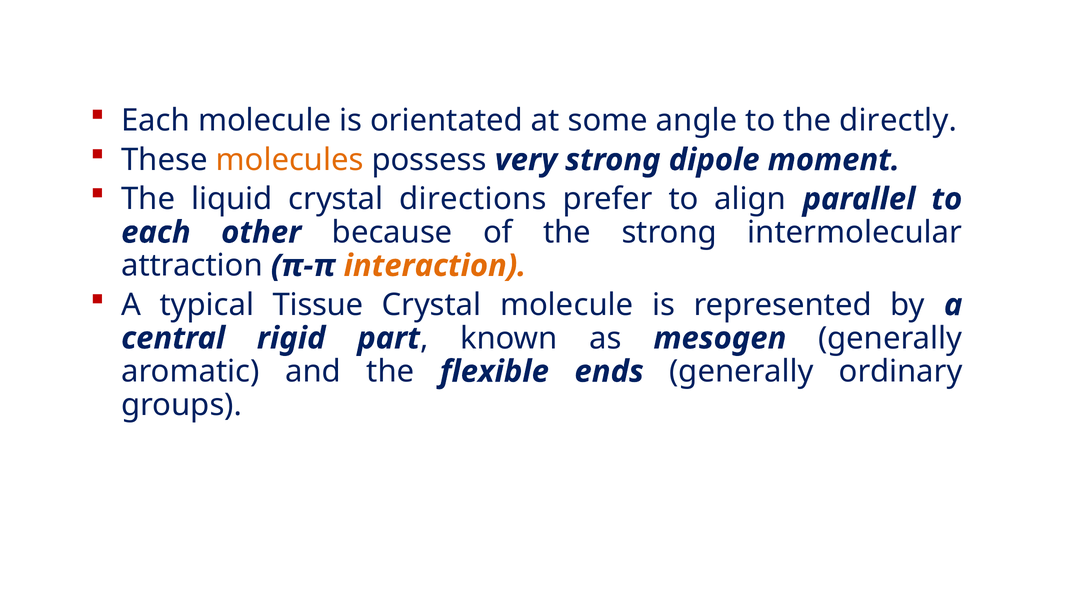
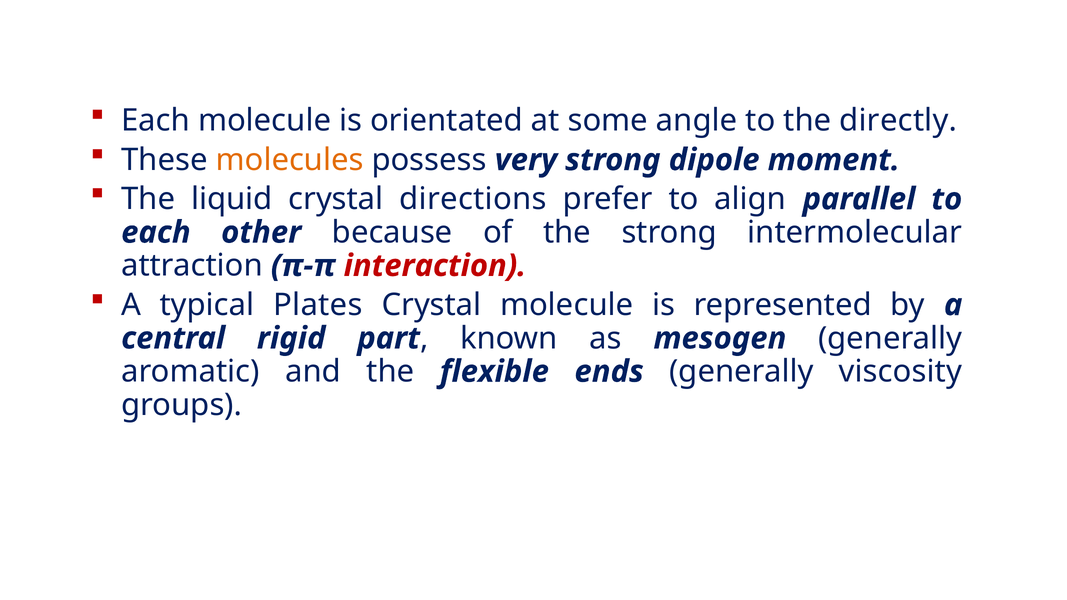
interaction colour: orange -> red (435, 266)
Tissue: Tissue -> Plates (318, 305)
ordinary: ordinary -> viscosity (901, 372)
